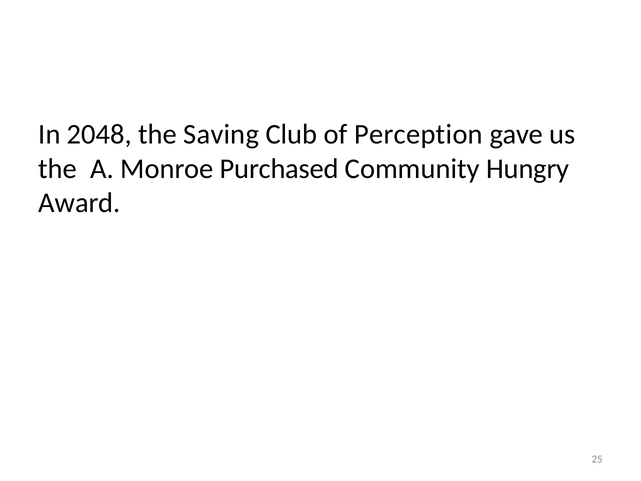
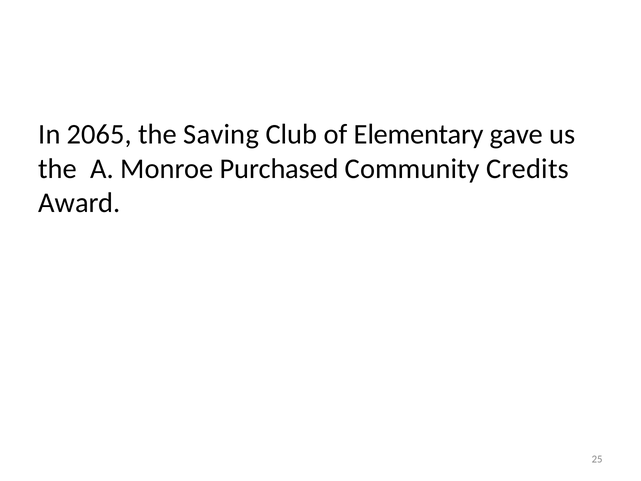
2048: 2048 -> 2065 (99, 134)
Perception: Perception -> Elementary (419, 134)
Hungry: Hungry -> Credits (528, 169)
